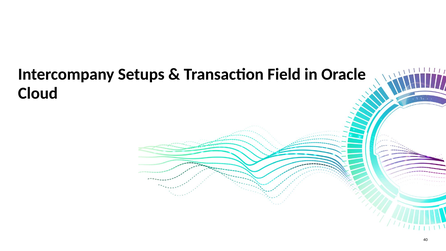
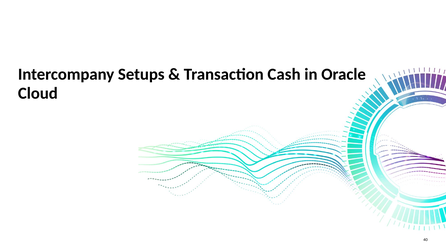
Field: Field -> Cash (284, 74)
